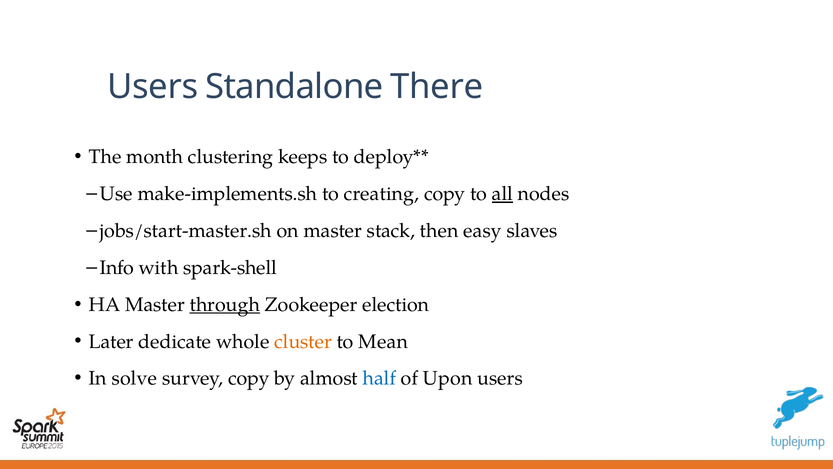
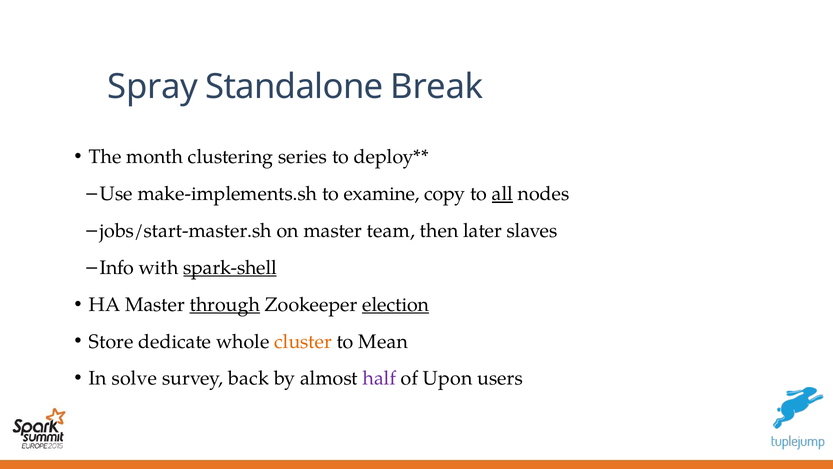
Users: Users -> Spray (153, 87)
There: There -> Break (437, 87)
keeps: keeps -> series (303, 157)
creating: creating -> examine (382, 194)
stack: stack -> team (391, 231)
easy: easy -> later (483, 231)
spark-shell underline: none -> present (230, 267)
election underline: none -> present (396, 304)
Later: Later -> Store (111, 341)
survey copy: copy -> back (249, 378)
half colour: blue -> purple (379, 378)
